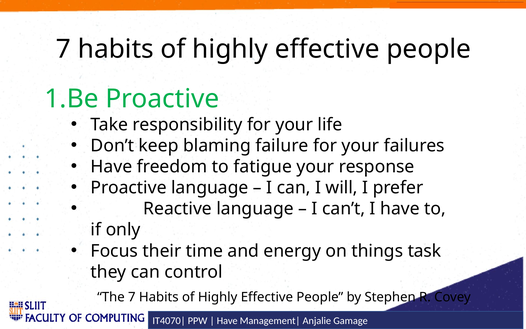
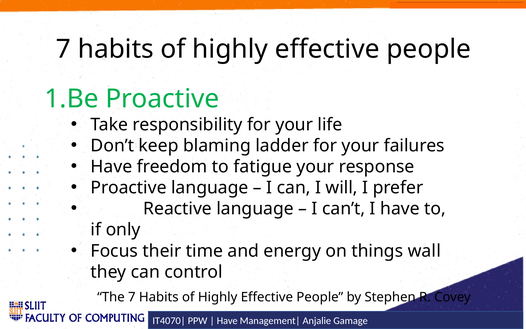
failure: failure -> ladder (282, 145)
task: task -> wall (424, 251)
